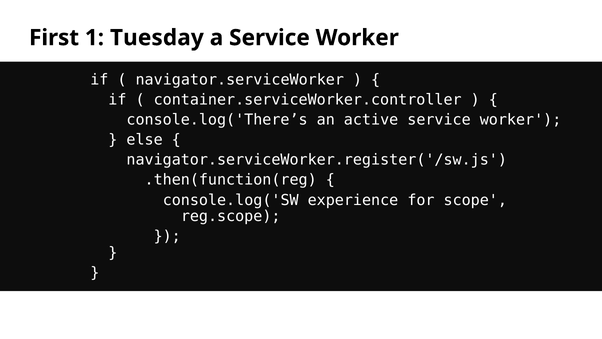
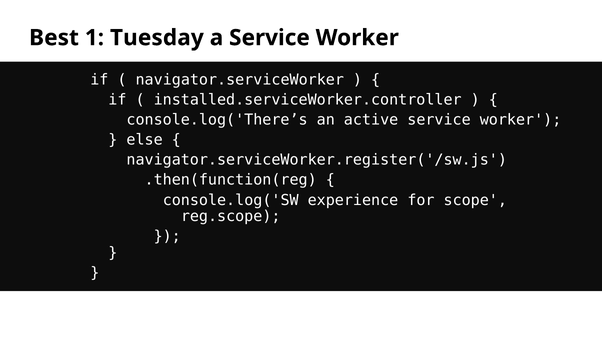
First: First -> Best (54, 38)
container.serviceWorker.controller: container.serviceWorker.controller -> installed.serviceWorker.controller (308, 100)
